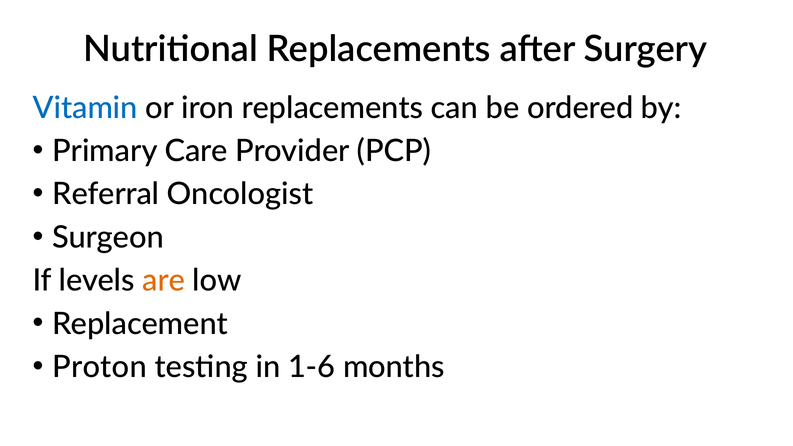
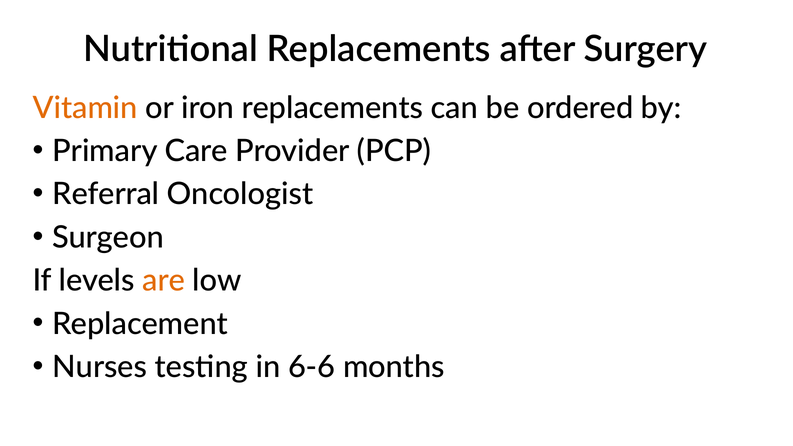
Vitamin colour: blue -> orange (85, 108)
Proton: Proton -> Nurses (100, 367)
1-6: 1-6 -> 6-6 (312, 367)
